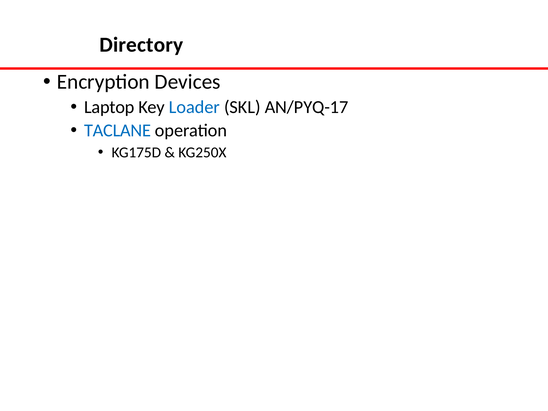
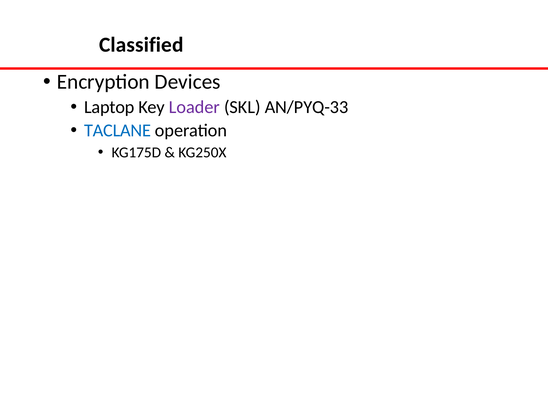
Directory: Directory -> Classified (141, 45)
Loader colour: blue -> purple (194, 107)
AN/PYQ-17: AN/PYQ-17 -> AN/PYQ-33 (307, 107)
